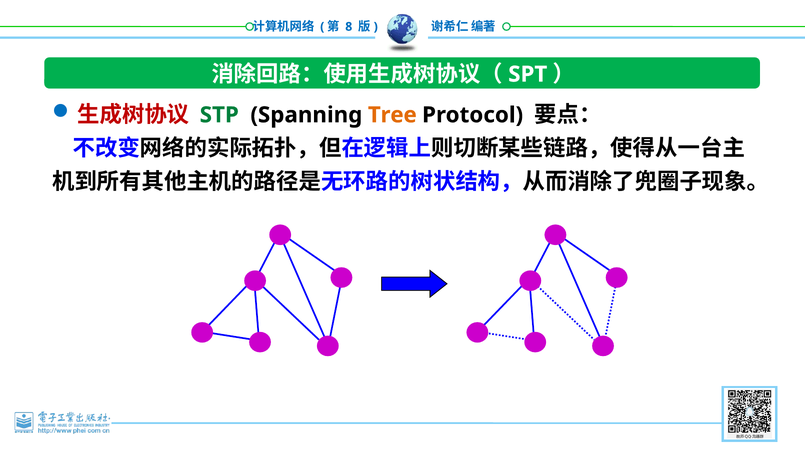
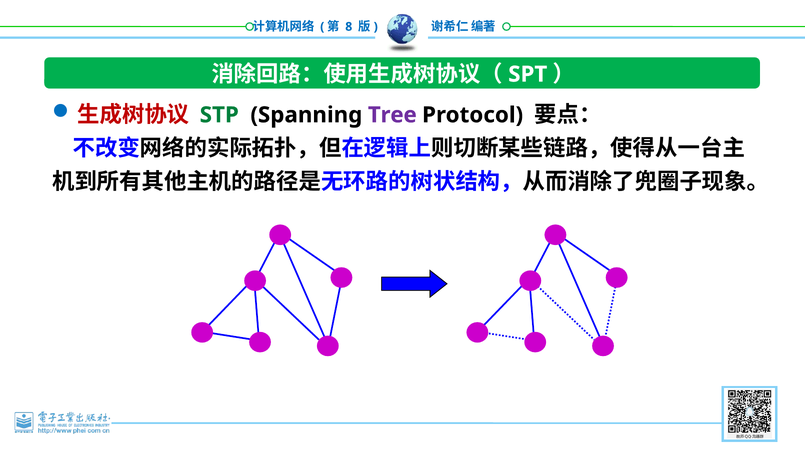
Tree colour: orange -> purple (392, 115)
